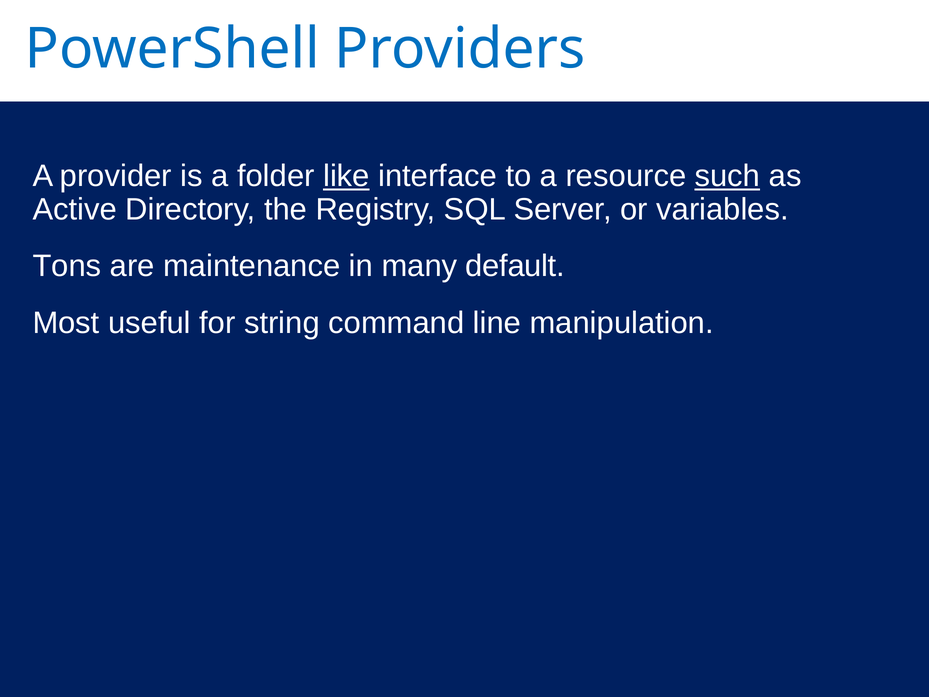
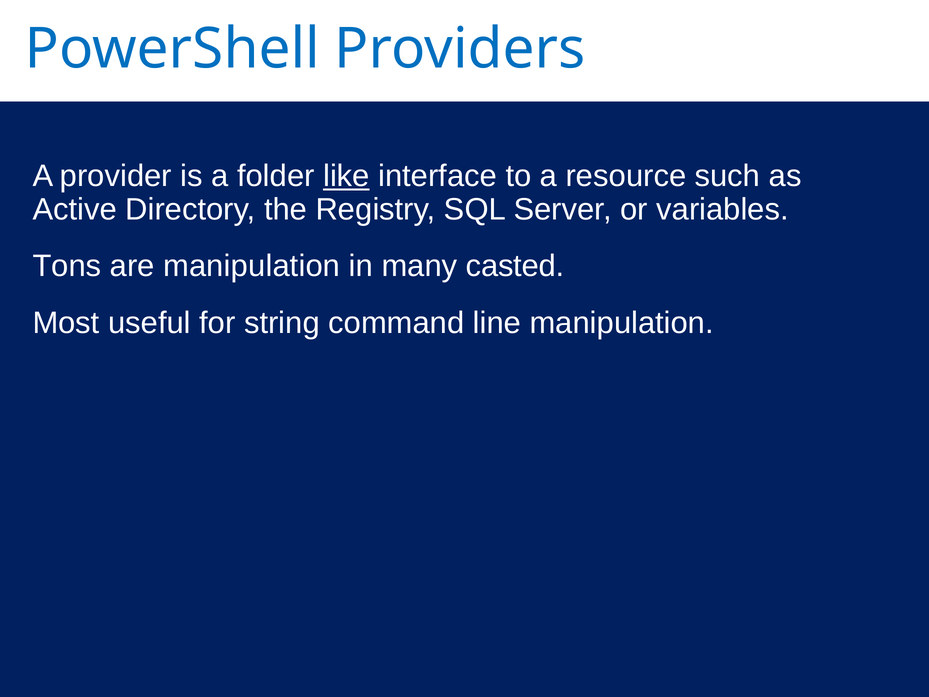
such underline: present -> none (727, 176)
are maintenance: maintenance -> manipulation (252, 266)
default: default -> casted (515, 266)
